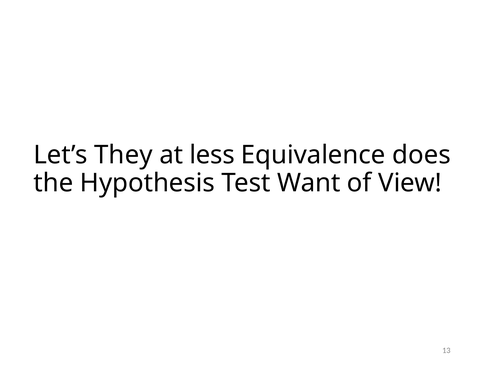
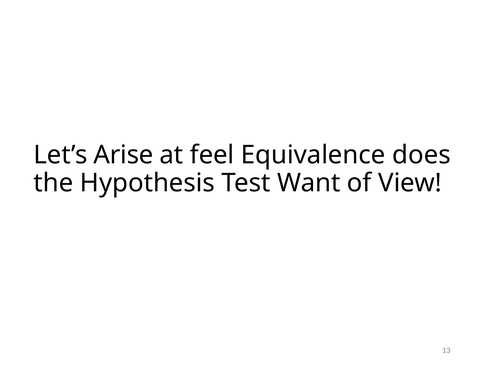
They: They -> Arise (124, 155)
less: less -> feel (212, 155)
